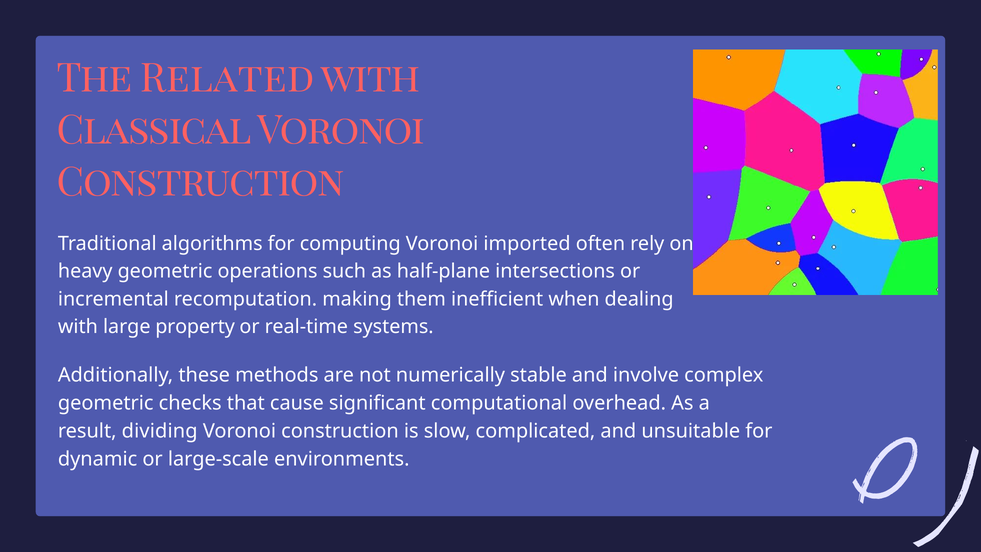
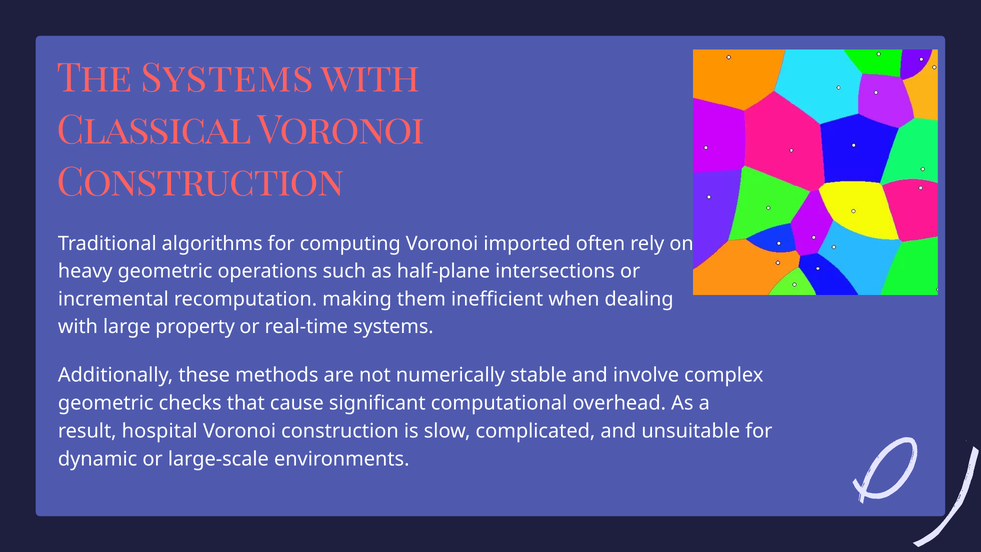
The Related: Related -> Systems (227, 78)
dividing: dividing -> hospital (160, 431)
